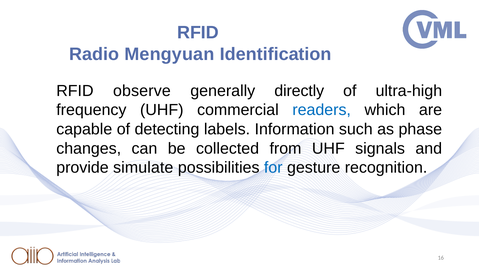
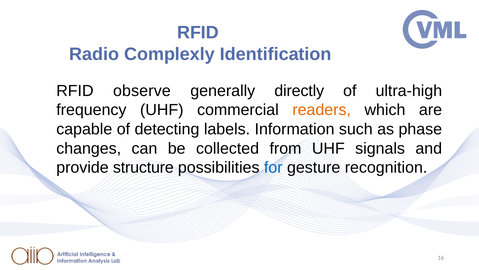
Mengyuan: Mengyuan -> Complexly (169, 54)
readers colour: blue -> orange (322, 110)
simulate: simulate -> structure (143, 167)
